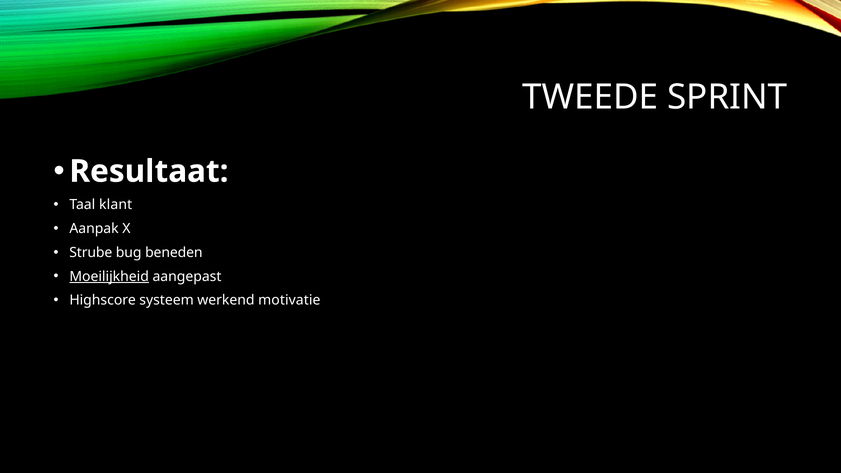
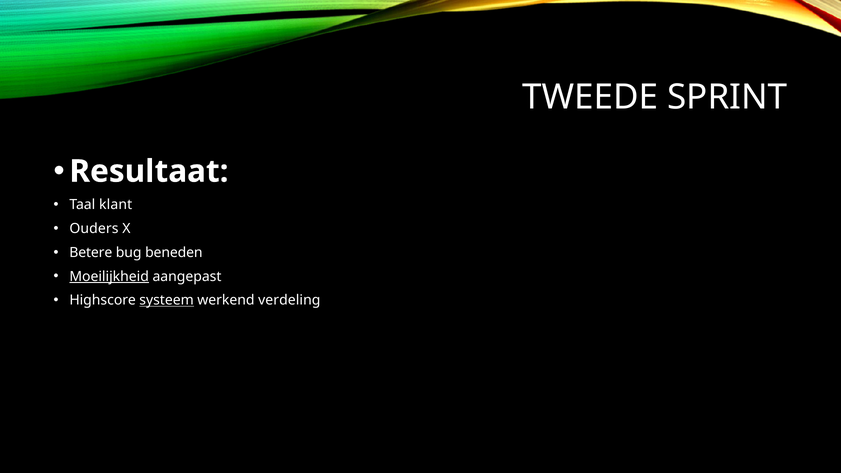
Aanpak: Aanpak -> Ouders (94, 229)
Strube: Strube -> Betere (91, 253)
systeem underline: none -> present (167, 300)
motivatie: motivatie -> verdeling (289, 300)
